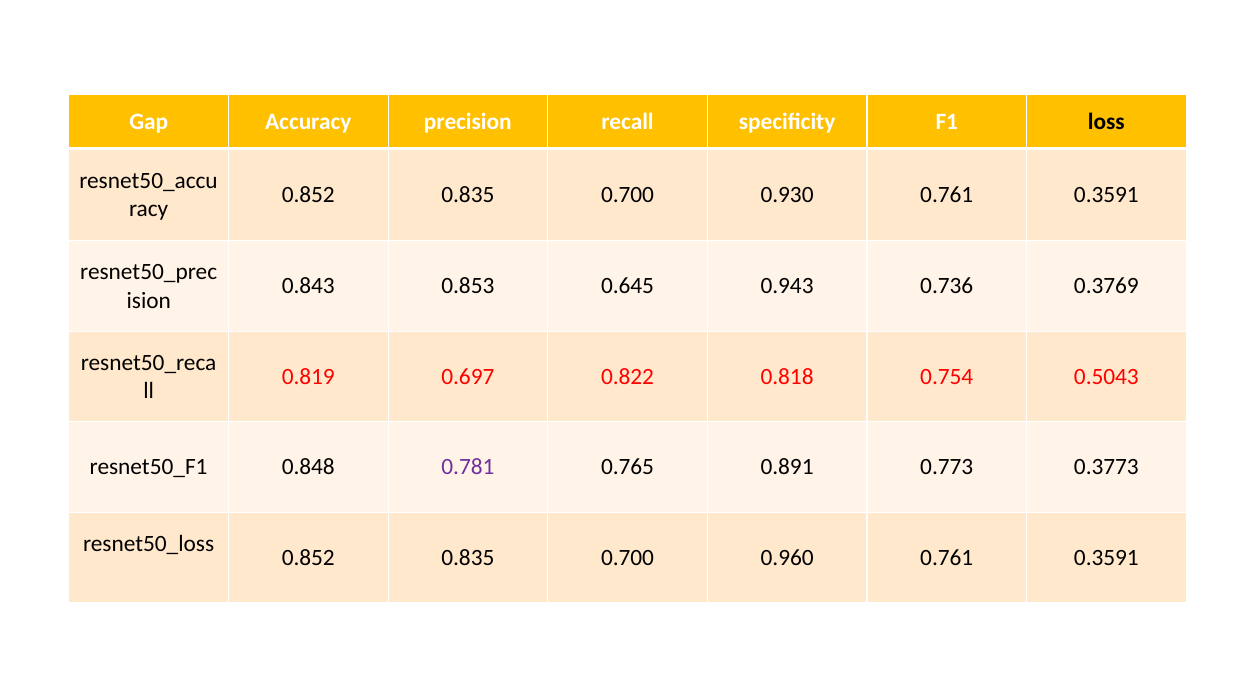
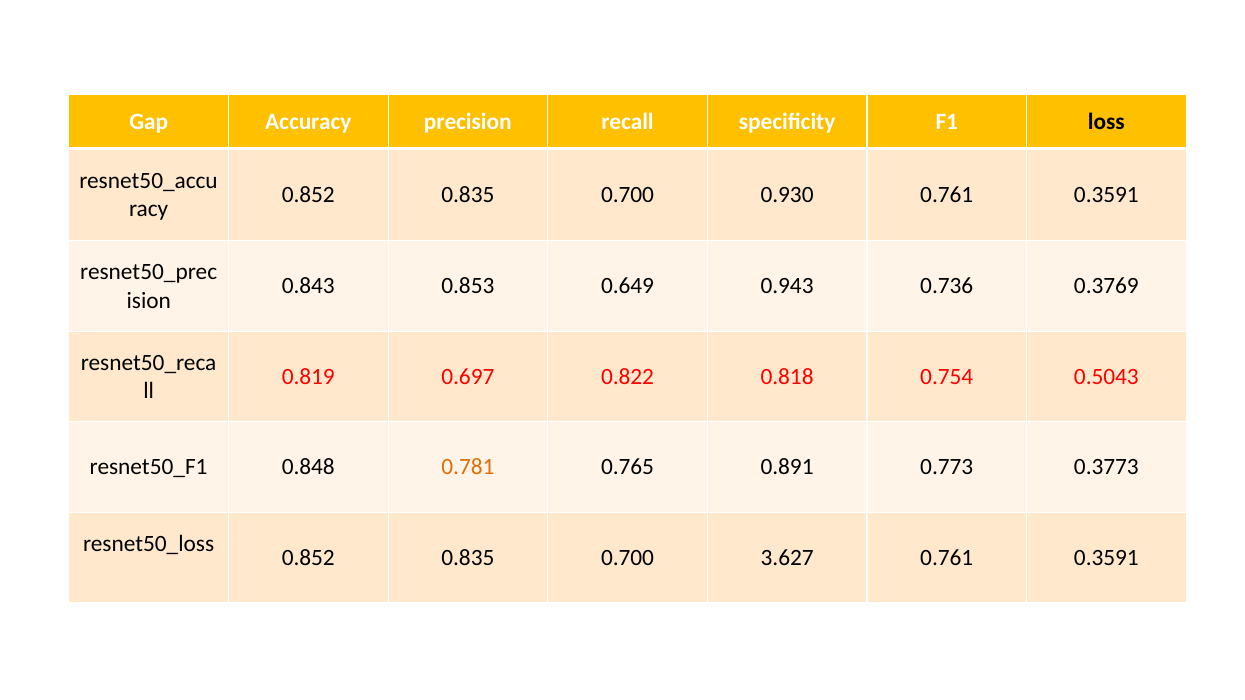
0.645: 0.645 -> 0.649 (628, 286)
0.781 colour: purple -> orange (468, 467)
0.960: 0.960 -> 3.627 (787, 558)
